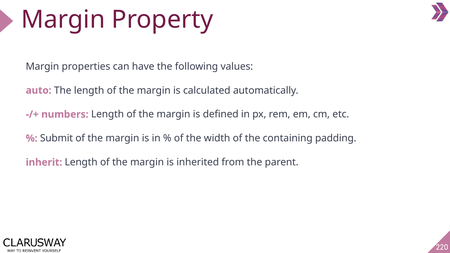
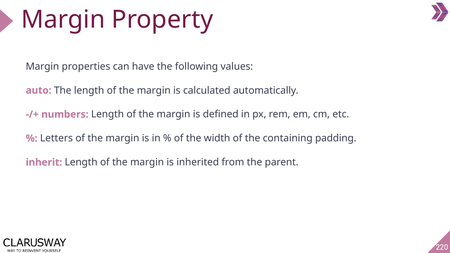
Submit: Submit -> Letters (56, 138)
